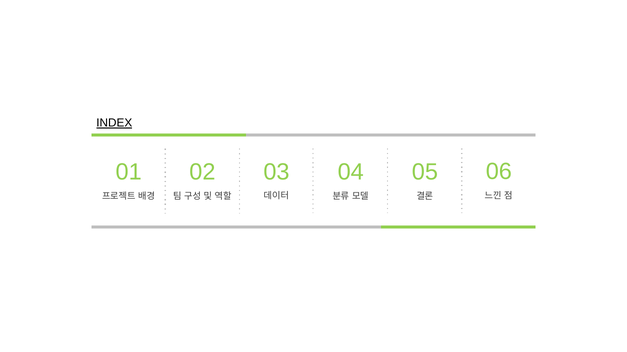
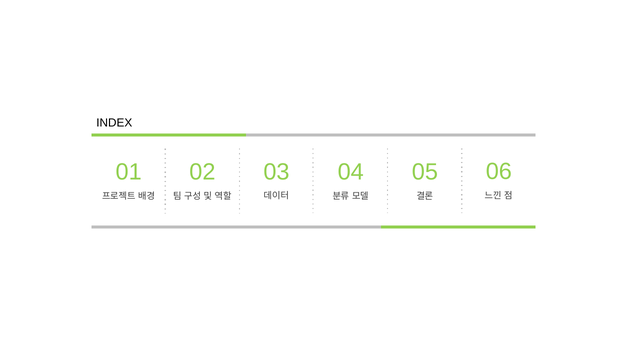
INDEX underline: present -> none (114, 123)
